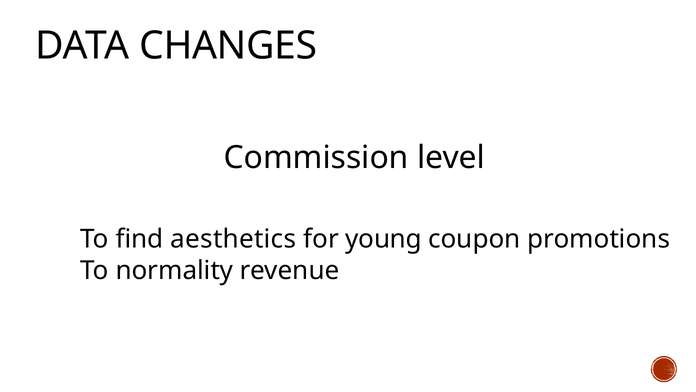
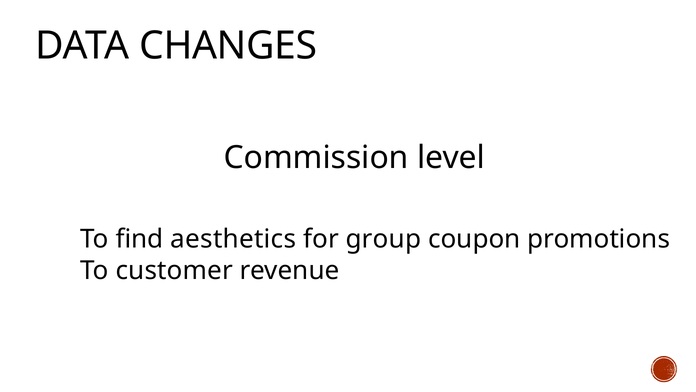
young: young -> group (383, 239)
normality: normality -> customer (174, 270)
